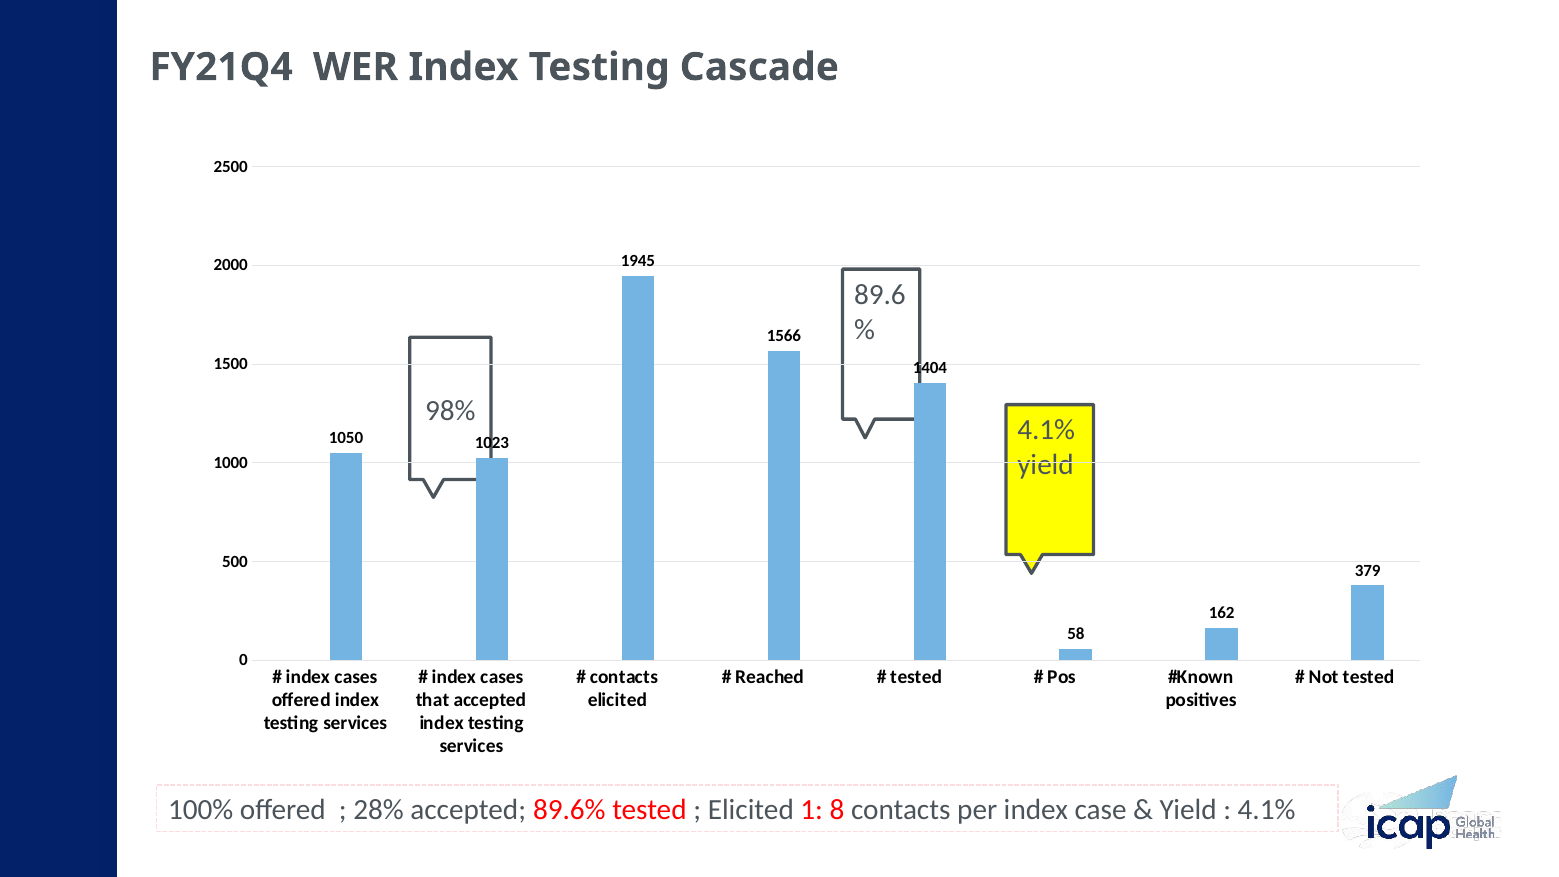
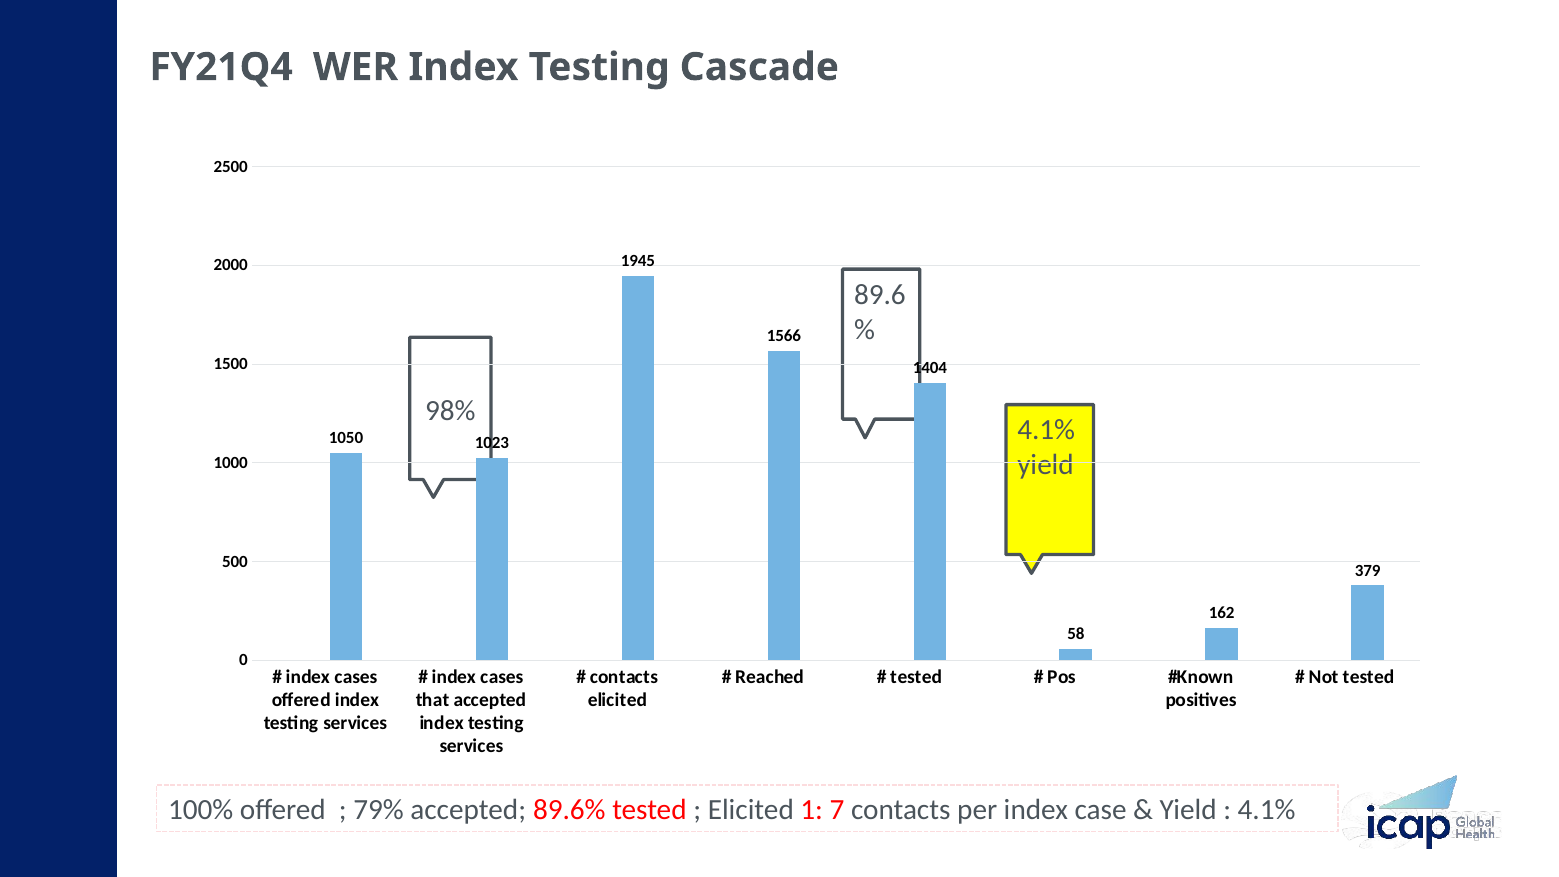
28%: 28% -> 79% (379, 810)
8: 8 -> 7 (837, 810)
